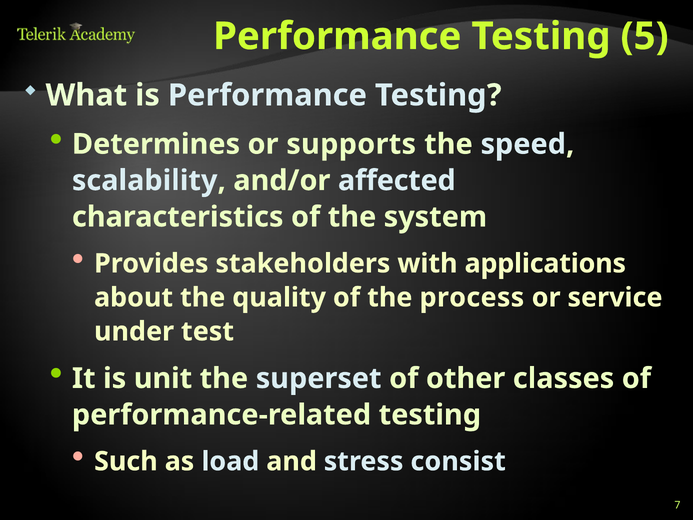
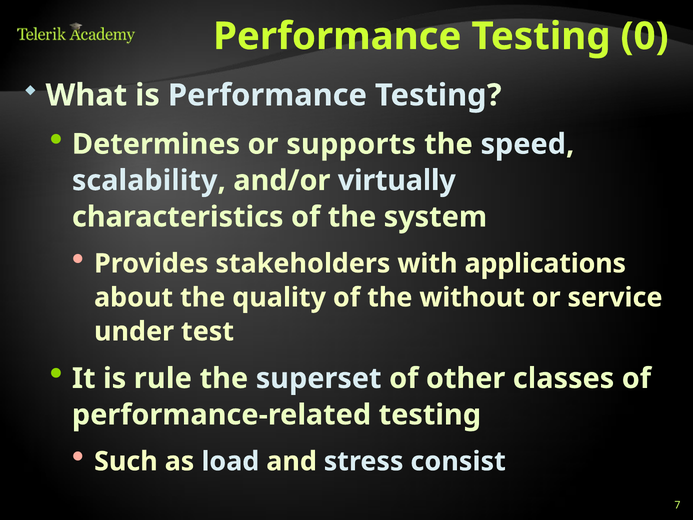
5: 5 -> 0 (645, 36)
affected: affected -> virtually (397, 181)
process: process -> without (472, 297)
unit: unit -> rule (163, 378)
